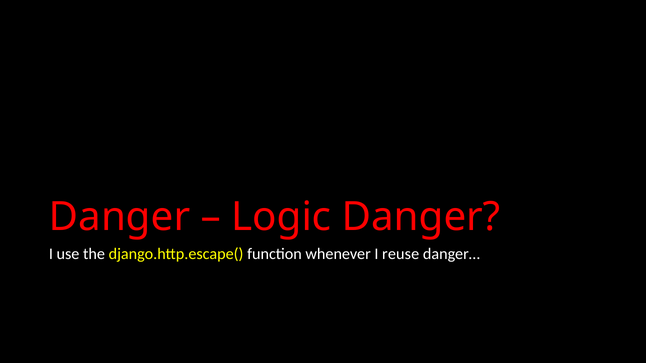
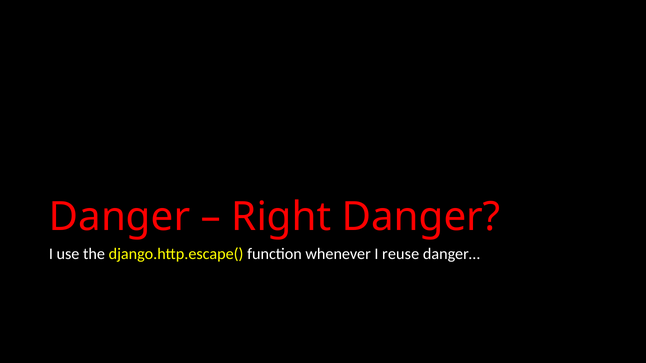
Logic: Logic -> Right (281, 217)
